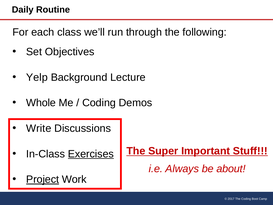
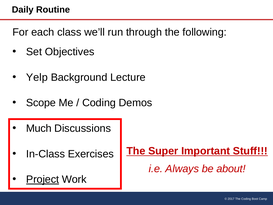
Whole: Whole -> Scope (41, 103)
Write: Write -> Much (39, 128)
Exercises underline: present -> none (91, 154)
